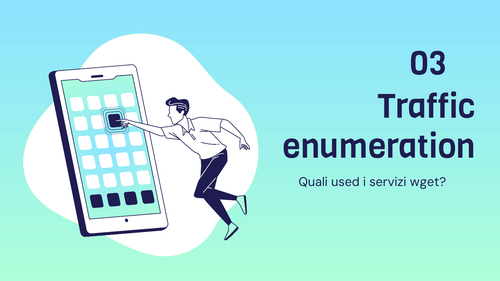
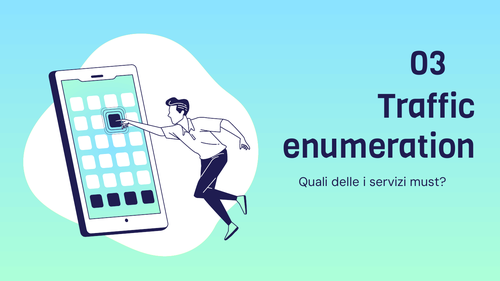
used: used -> delle (345, 182)
wget: wget -> must (428, 182)
